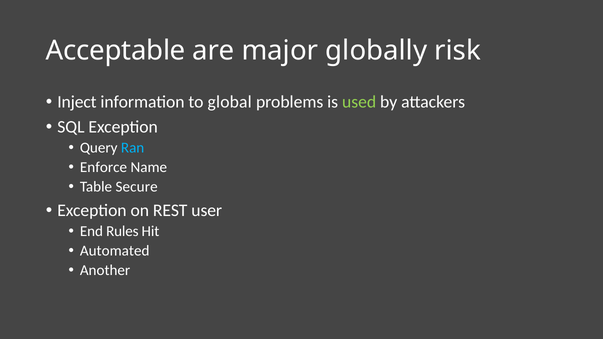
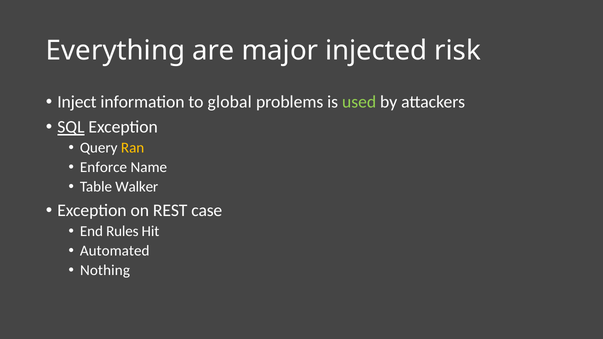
Acceptable: Acceptable -> Everything (116, 51)
globally: globally -> injected (376, 51)
SQL underline: none -> present (71, 127)
Ran colour: light blue -> yellow (133, 148)
Secure: Secure -> Walker (137, 187)
user: user -> case (207, 211)
Another: Another -> Nothing (105, 270)
